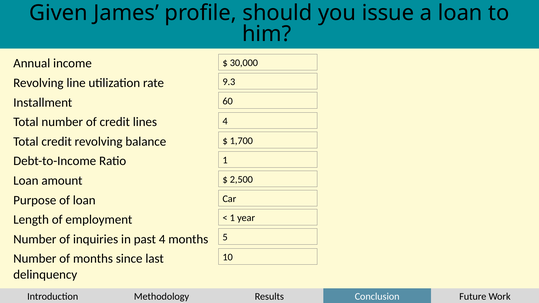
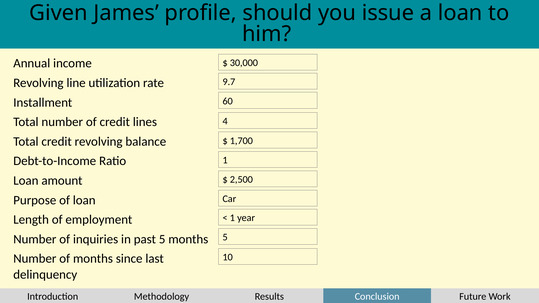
9.3: 9.3 -> 9.7 (229, 82)
past 4: 4 -> 5 (162, 239)
